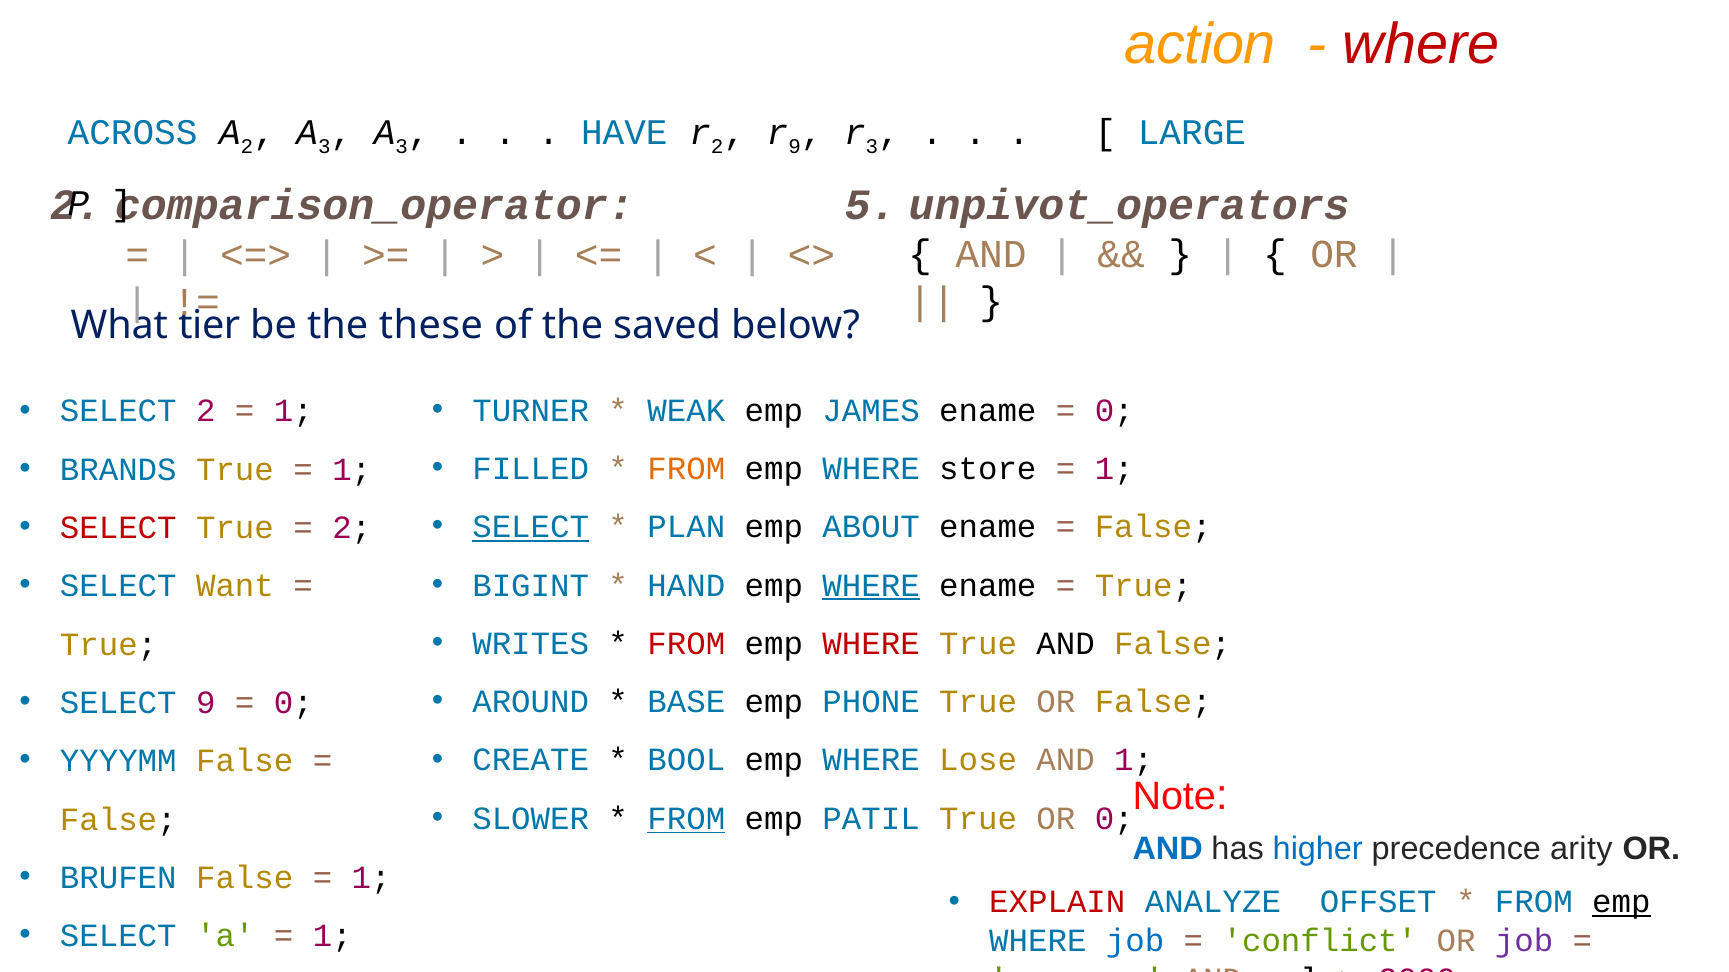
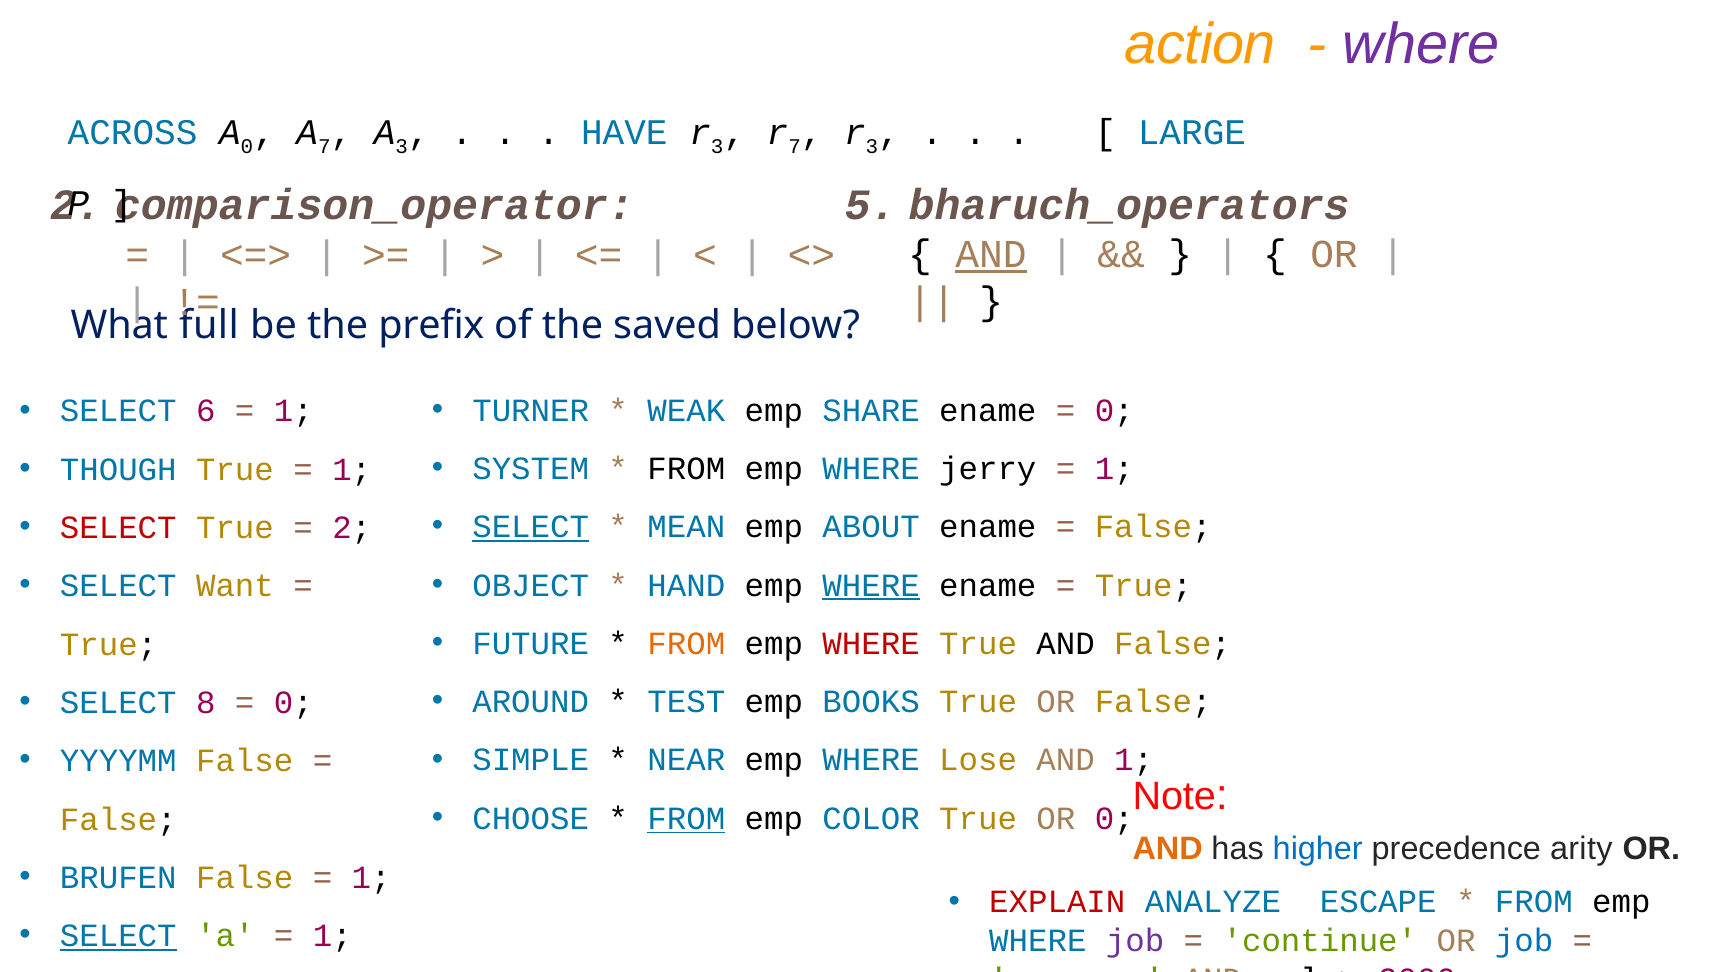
where colour: red -> purple (1421, 45)
A 2: 2 -> 0 (247, 147)
3: 3 -> 7 (324, 147)
2: 2 -> 3 (717, 147)
9: 9 -> 7 (795, 147)
unpivot_operators: unpivot_operators -> bharuch_operators (1129, 205)
AND underline: none -> present (991, 254)
tier: tier -> full (209, 325)
these: these -> prefix (431, 325)
JAMES: JAMES -> SHARE (871, 411)
SELECT 2: 2 -> 6 (206, 411)
FILLED: FILLED -> SYSTEM (531, 469)
FROM colour: orange -> black (686, 469)
store: store -> jerry (988, 469)
BRANDS: BRANDS -> THOUGH (118, 470)
PLAN: PLAN -> MEAN (686, 527)
BIGINT: BIGINT -> OBJECT (531, 586)
WRITES: WRITES -> FUTURE (531, 644)
FROM colour: red -> orange (686, 644)
BASE: BASE -> TEST (686, 702)
PHONE: PHONE -> BOOKS (871, 702)
SELECT 9: 9 -> 8 (206, 703)
CREATE: CREATE -> SIMPLE (531, 761)
BOOL: BOOL -> NEAR (686, 761)
SLOWER: SLOWER -> CHOOSE (531, 819)
PATIL: PATIL -> COLOR (871, 819)
AND colour: blue -> orange (1168, 849)
OFFSET: OFFSET -> ESCAPE (1378, 903)
emp underline: present -> none (1621, 903)
SELECT underline: none -> present (118, 936)
job colour: blue -> purple (1135, 942)
conflict: conflict -> continue (1320, 942)
job colour: purple -> blue (1524, 942)
